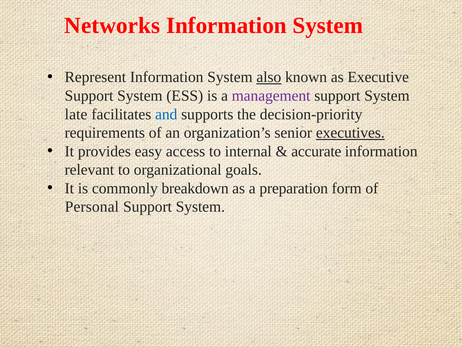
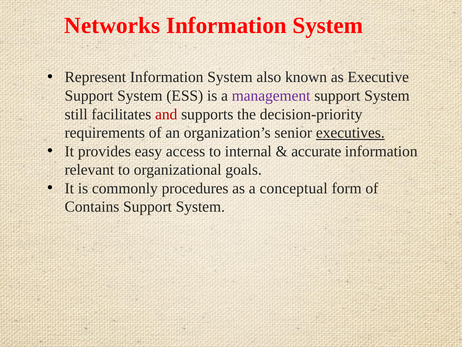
also underline: present -> none (269, 77)
late: late -> still (76, 114)
and colour: blue -> red (166, 114)
breakdown: breakdown -> procedures (195, 188)
preparation: preparation -> conceptual (294, 188)
Personal: Personal -> Contains (92, 206)
